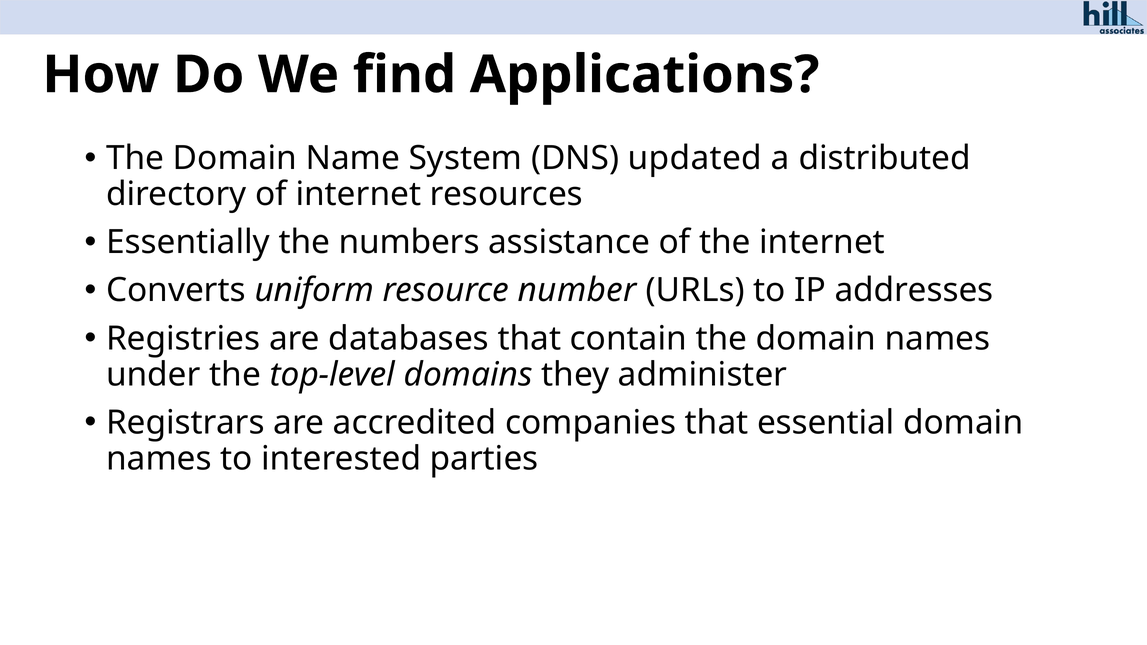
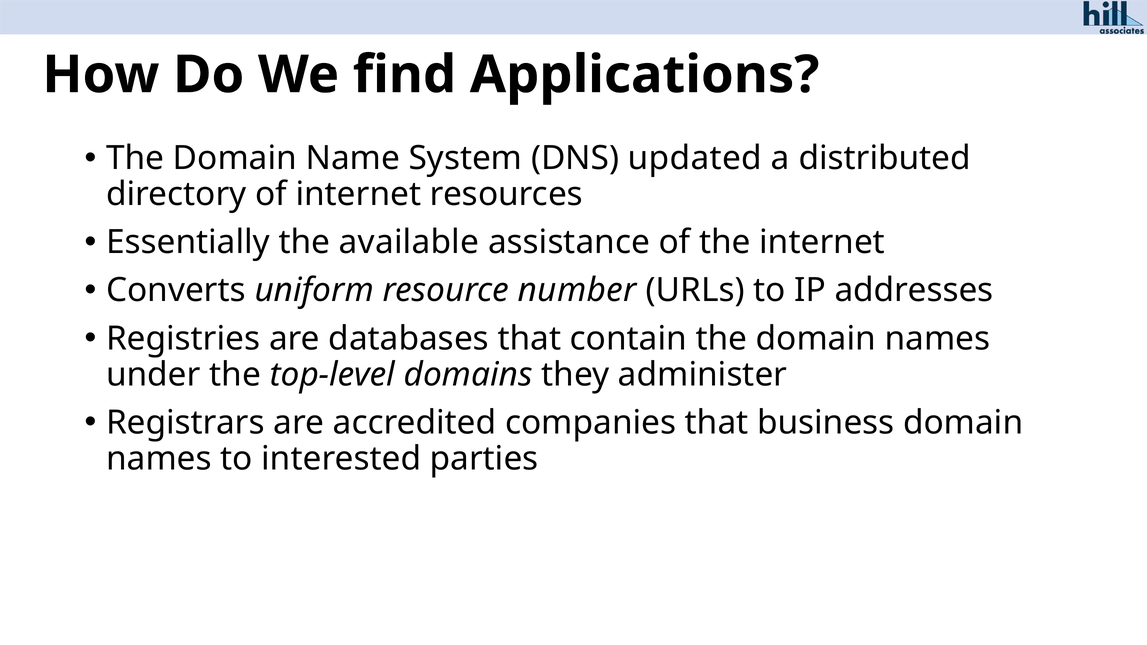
numbers: numbers -> available (409, 242)
essential: essential -> business (826, 423)
